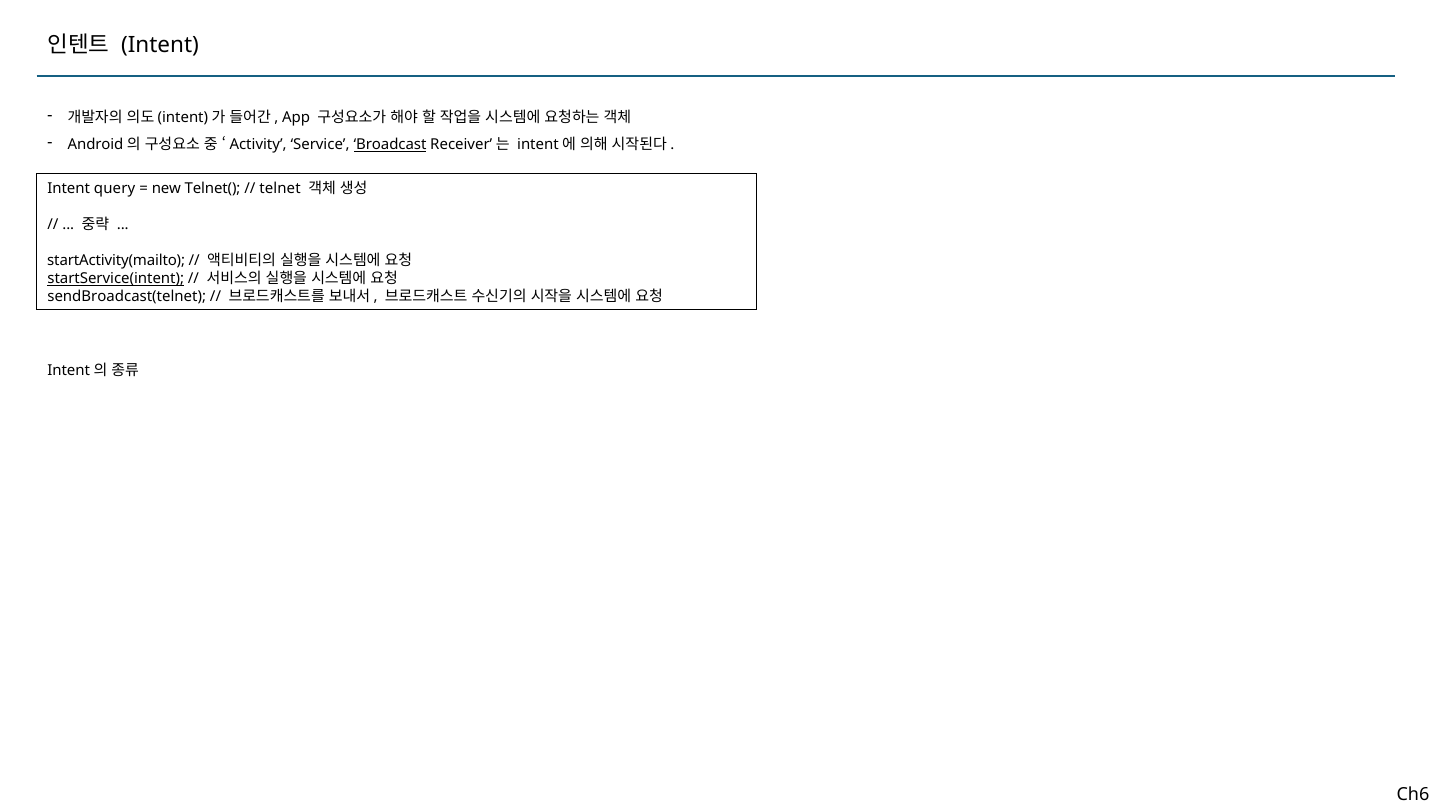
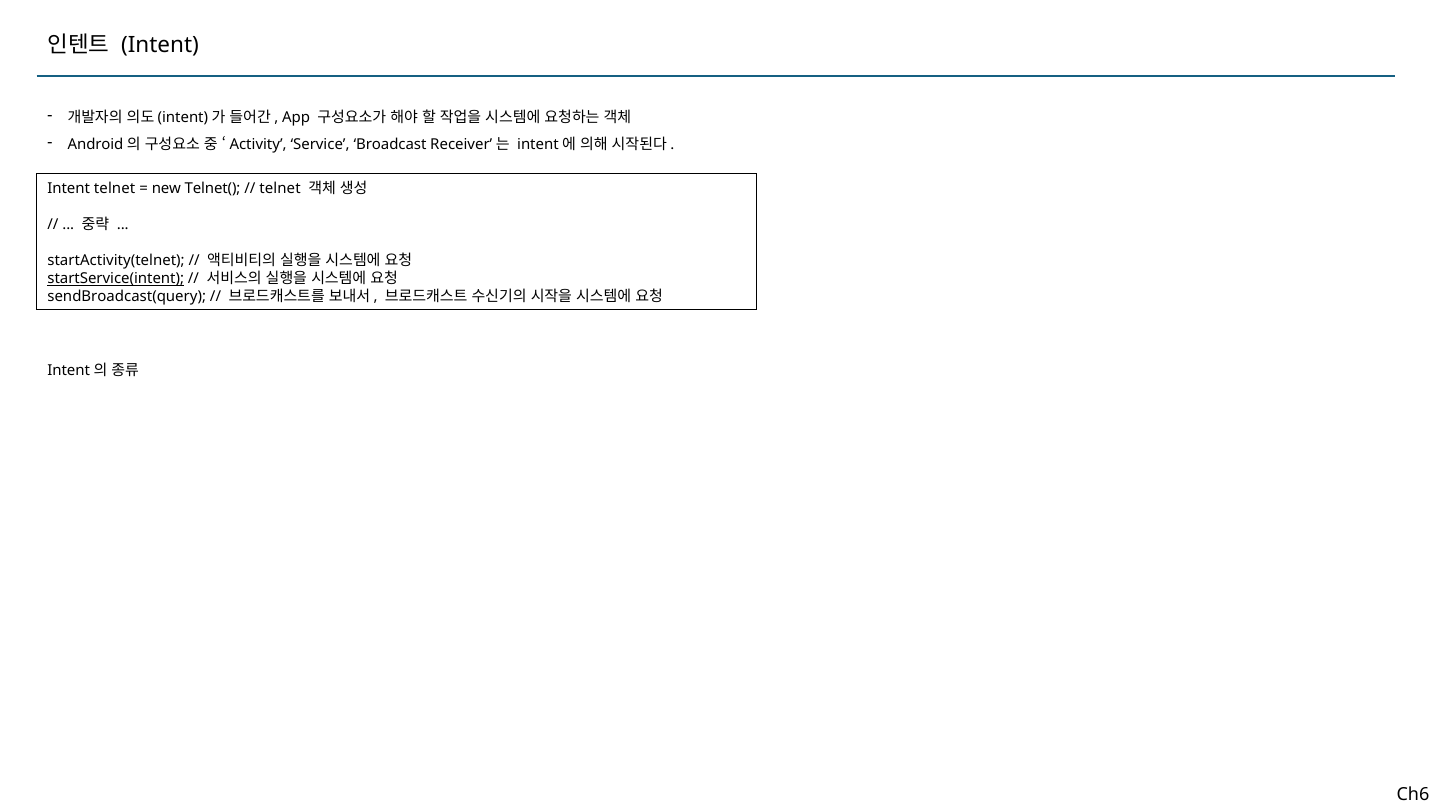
Broadcast underline: present -> none (390, 145)
Intent query: query -> telnet (115, 188)
startActivity(mailto: startActivity(mailto -> startActivity(telnet (116, 260)
sendBroadcast(telnet: sendBroadcast(telnet -> sendBroadcast(query (127, 297)
